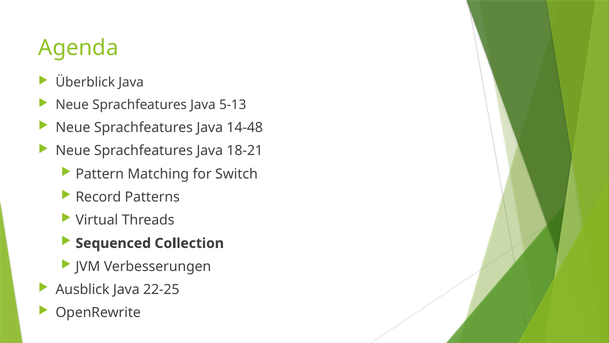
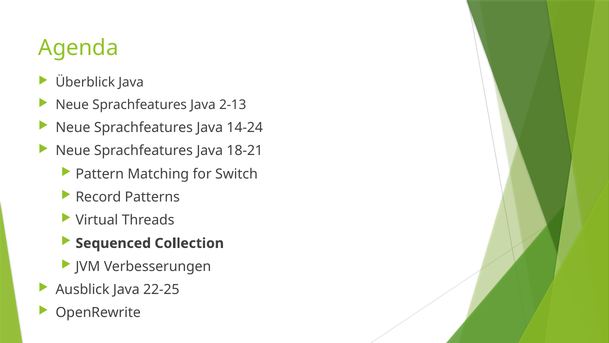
5-13: 5-13 -> 2-13 (233, 105)
14-48: 14-48 -> 14-24 (245, 128)
